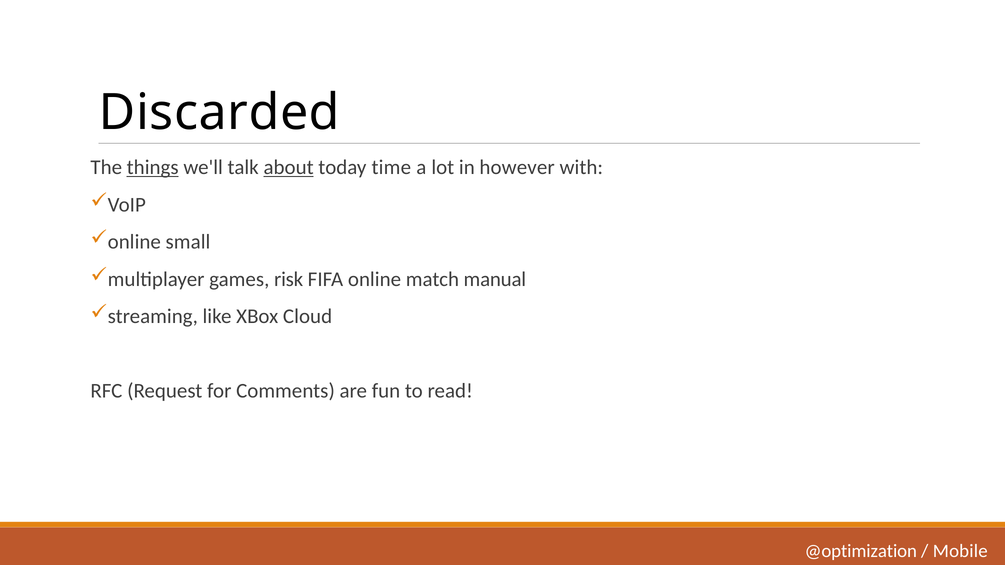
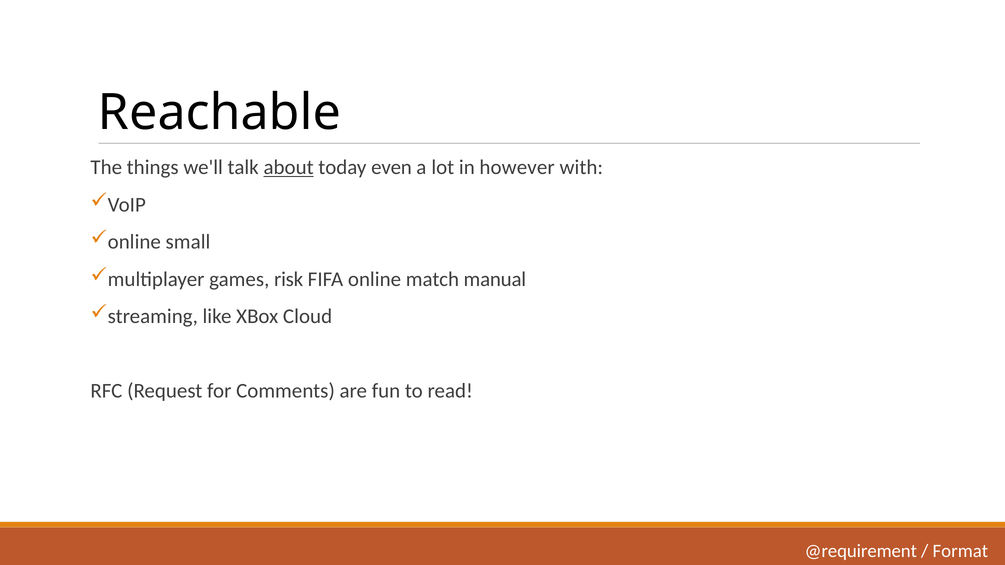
Discarded: Discarded -> Reachable (220, 113)
things underline: present -> none (153, 167)
time: time -> even (392, 167)
@optimization: @optimization -> @requirement (861, 551)
Mobile: Mobile -> Format (960, 551)
